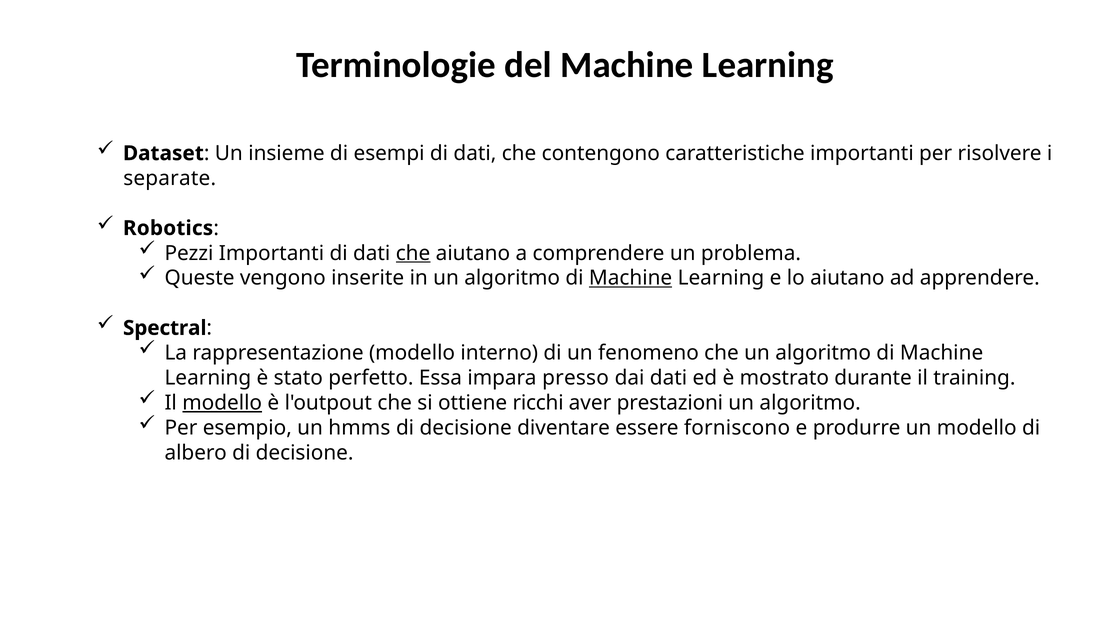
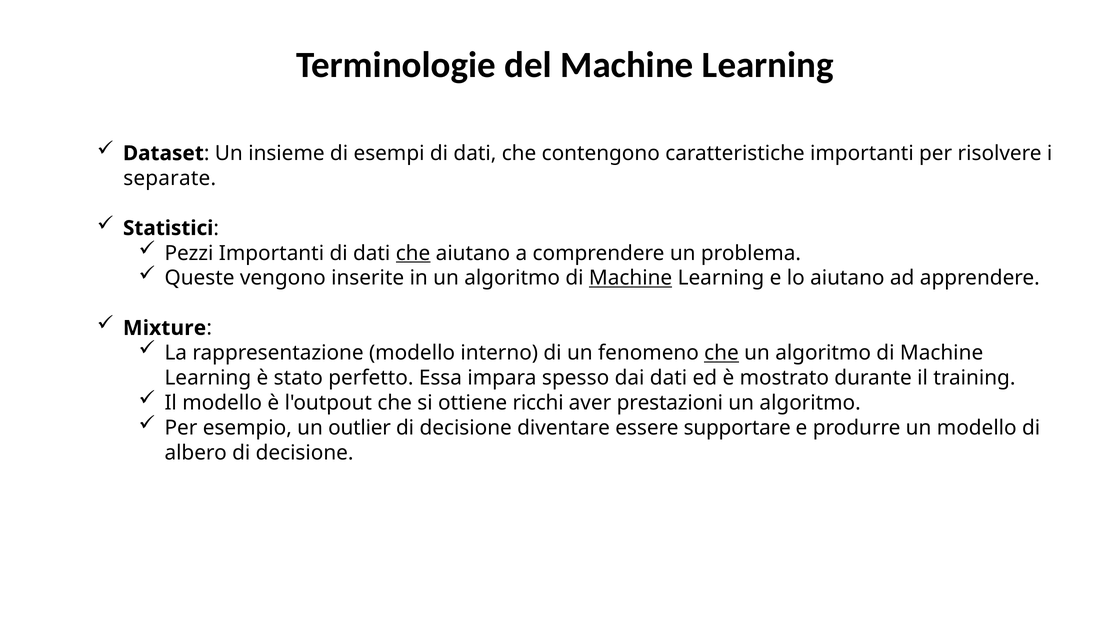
Robotics: Robotics -> Statistici (168, 228)
Spectral: Spectral -> Mixture (165, 328)
che underline: none -> present (722, 353)
presso: presso -> spesso (576, 378)
modello underline: present -> none (222, 403)
hmms: hmms -> outlier (360, 428)
forniscono: forniscono -> supportare (737, 428)
